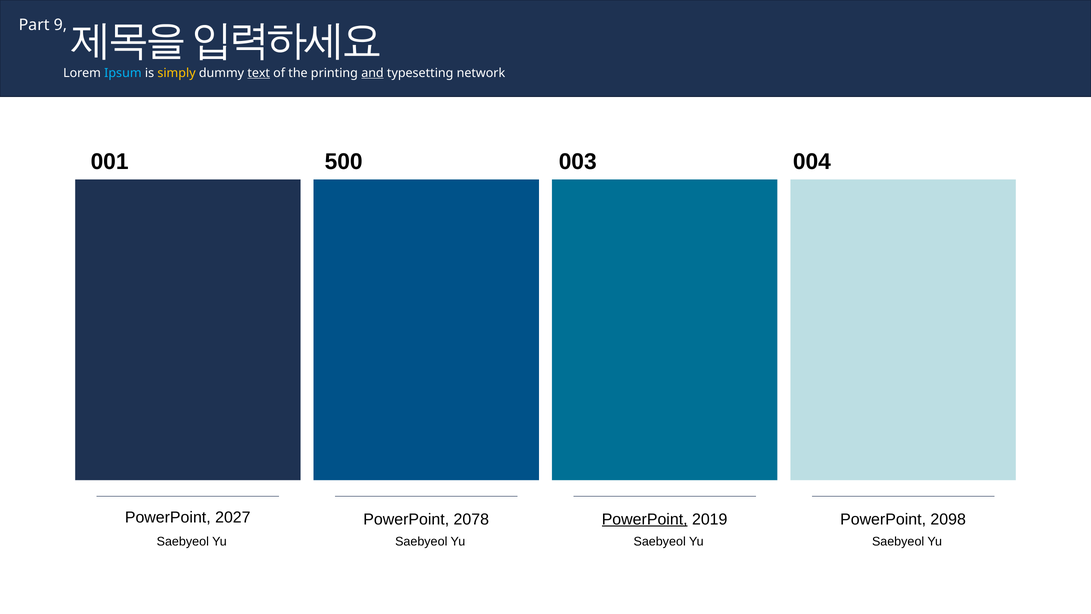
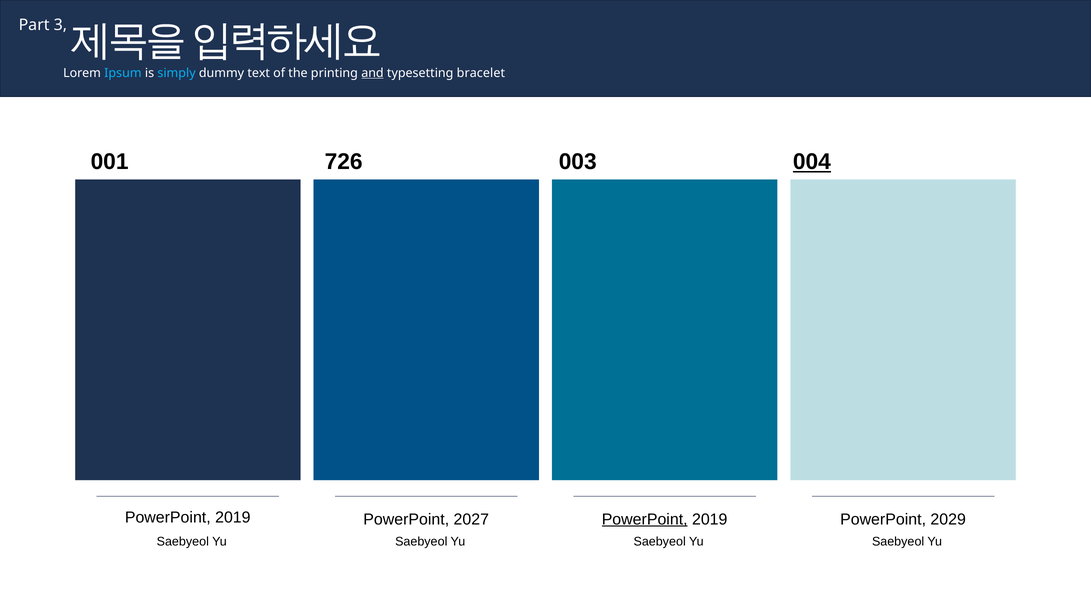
9: 9 -> 3 (60, 25)
simply colour: yellow -> light blue (177, 73)
text underline: present -> none (259, 73)
network: network -> bracelet (481, 73)
500: 500 -> 726 (344, 162)
004 underline: none -> present (812, 162)
2027: 2027 -> 2019 (233, 517)
2078: 2078 -> 2027 (471, 519)
2098: 2098 -> 2029 (948, 519)
